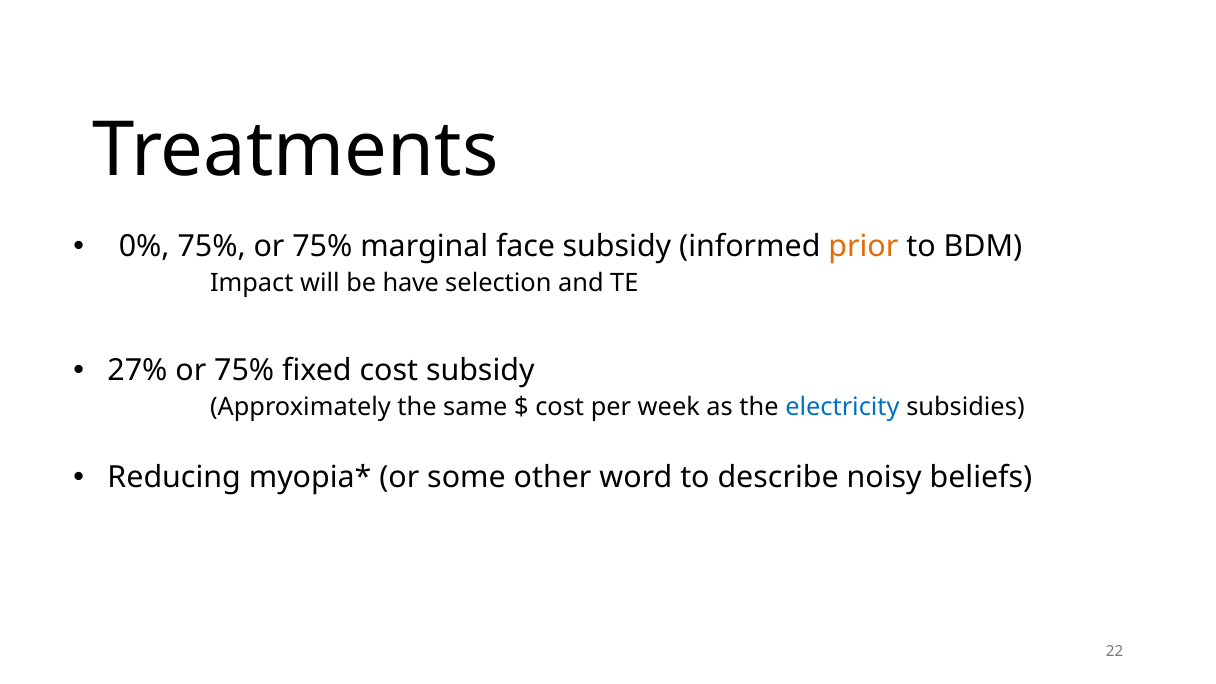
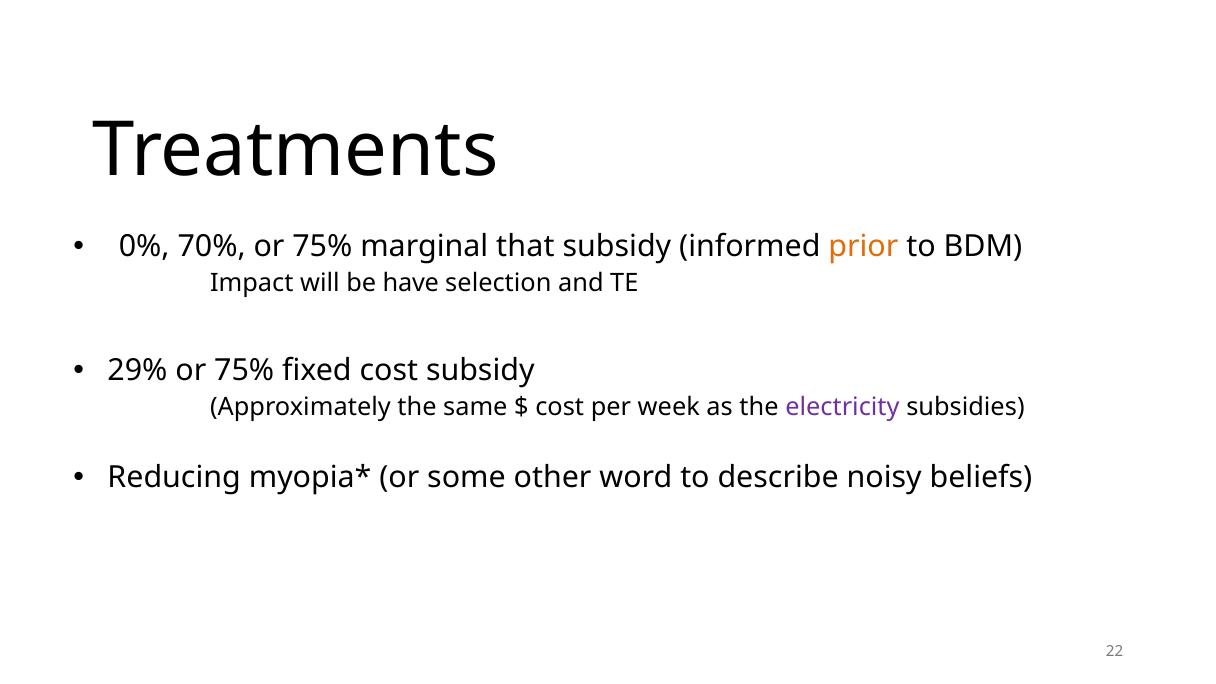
0% 75%: 75% -> 70% (212, 246)
face: face -> that (525, 246)
27%: 27% -> 29% (137, 371)
electricity colour: blue -> purple (842, 407)
